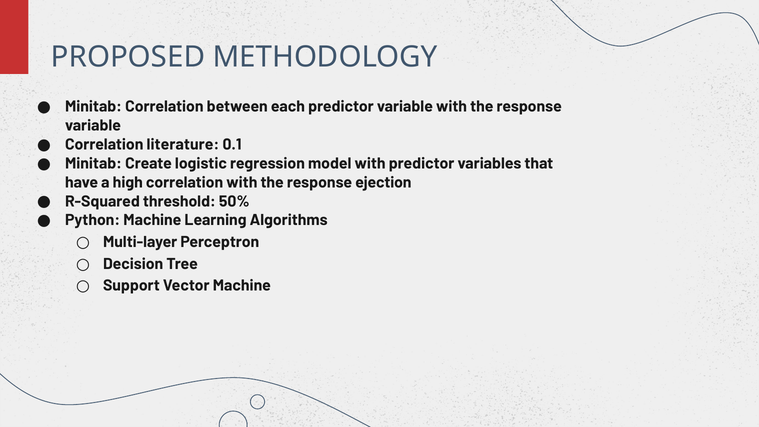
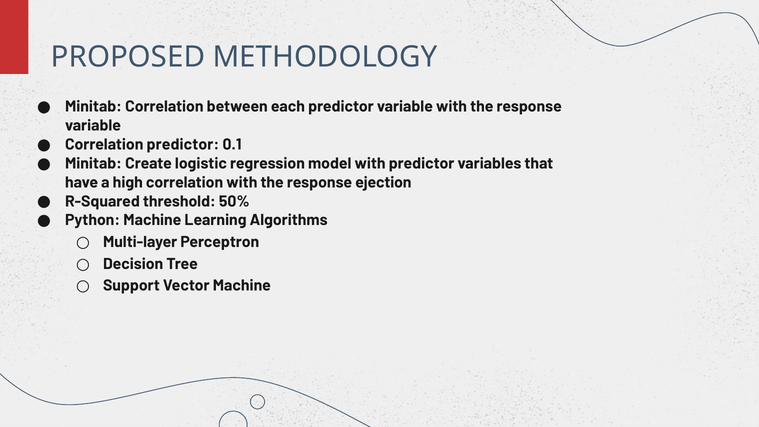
Correlation literature: literature -> predictor (183, 144)
